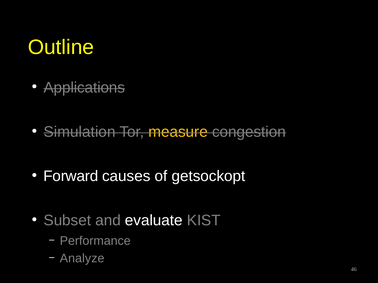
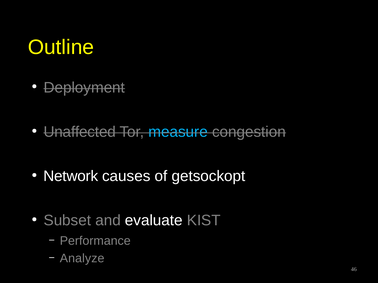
Applications: Applications -> Deployment (84, 88)
Simulation: Simulation -> Unaffected (80, 132)
measure colour: yellow -> light blue (178, 132)
Forward: Forward -> Network (71, 177)
